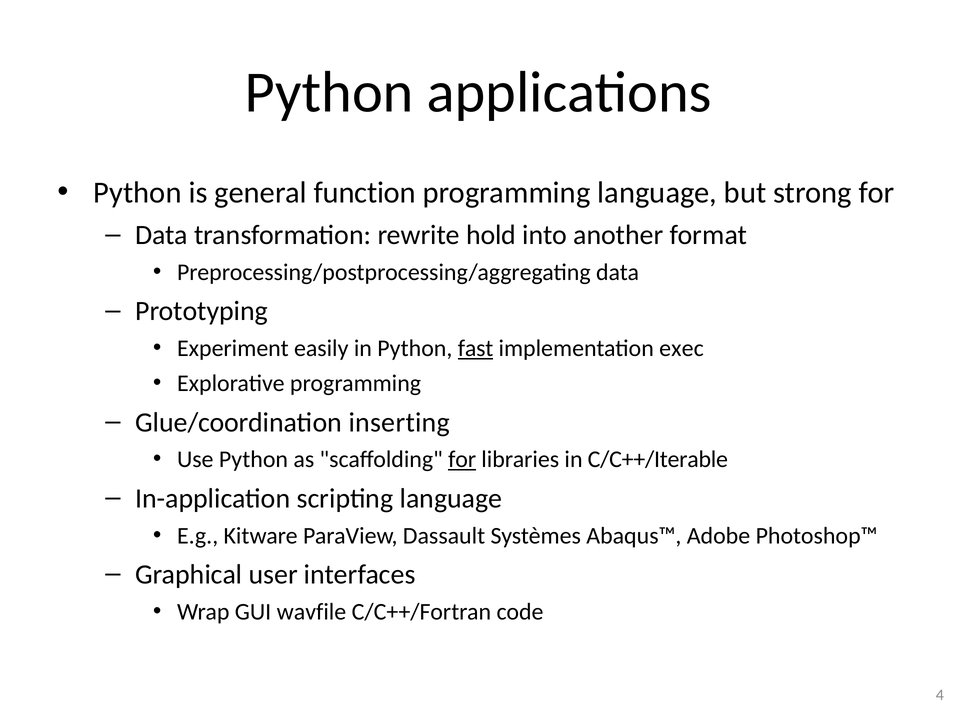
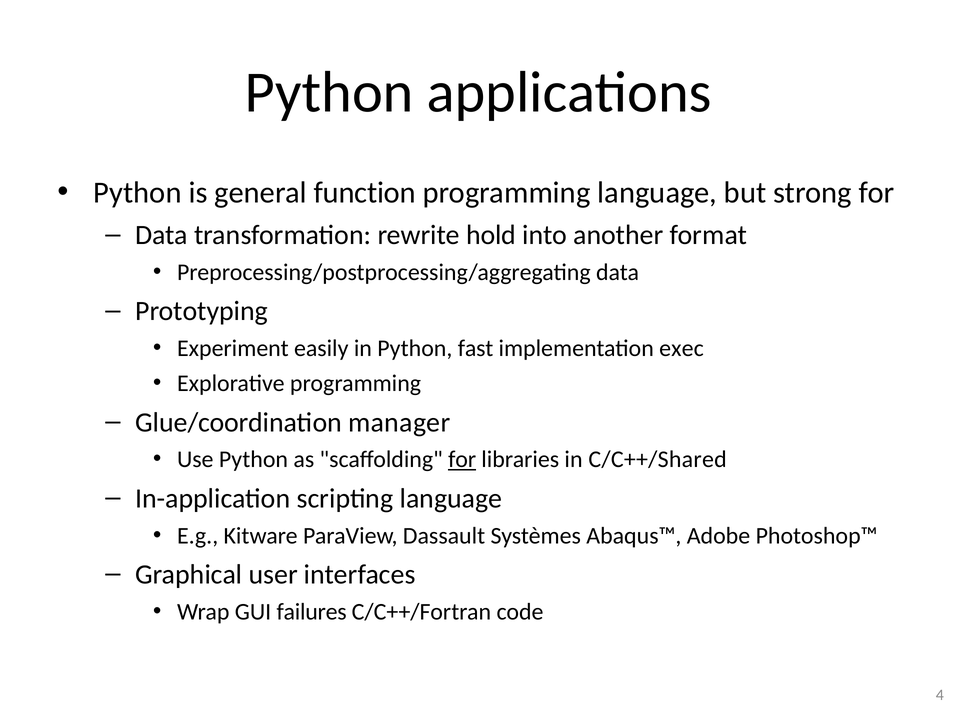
fast underline: present -> none (476, 348)
inserting: inserting -> manager (399, 422)
C/C++/Iterable: C/C++/Iterable -> C/C++/Shared (658, 459)
wavfile: wavfile -> failures (312, 611)
